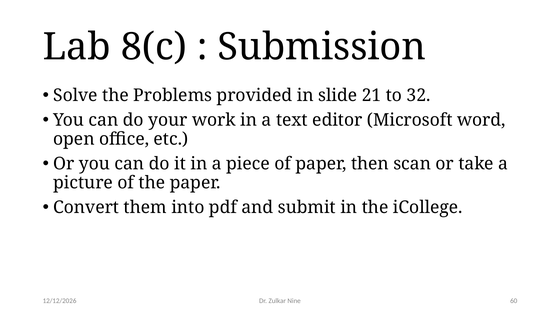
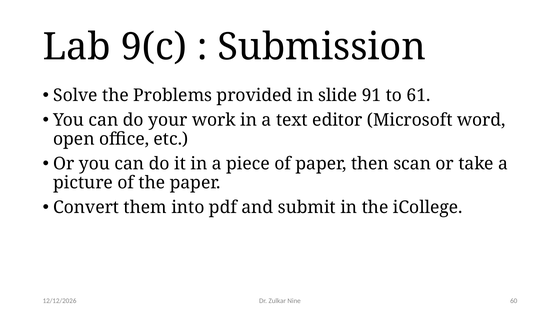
8(c: 8(c -> 9(c (154, 47)
21: 21 -> 91 (371, 95)
32: 32 -> 61 (419, 95)
